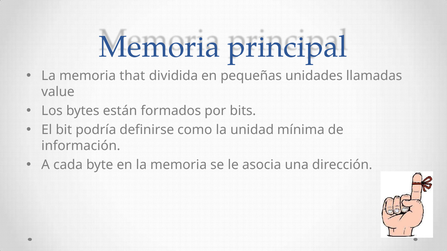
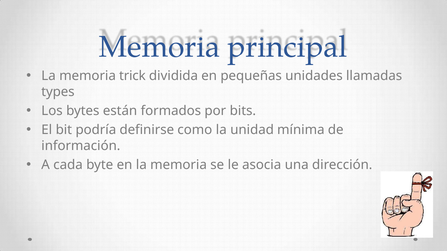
that: that -> trick (132, 76)
value: value -> types (58, 92)
